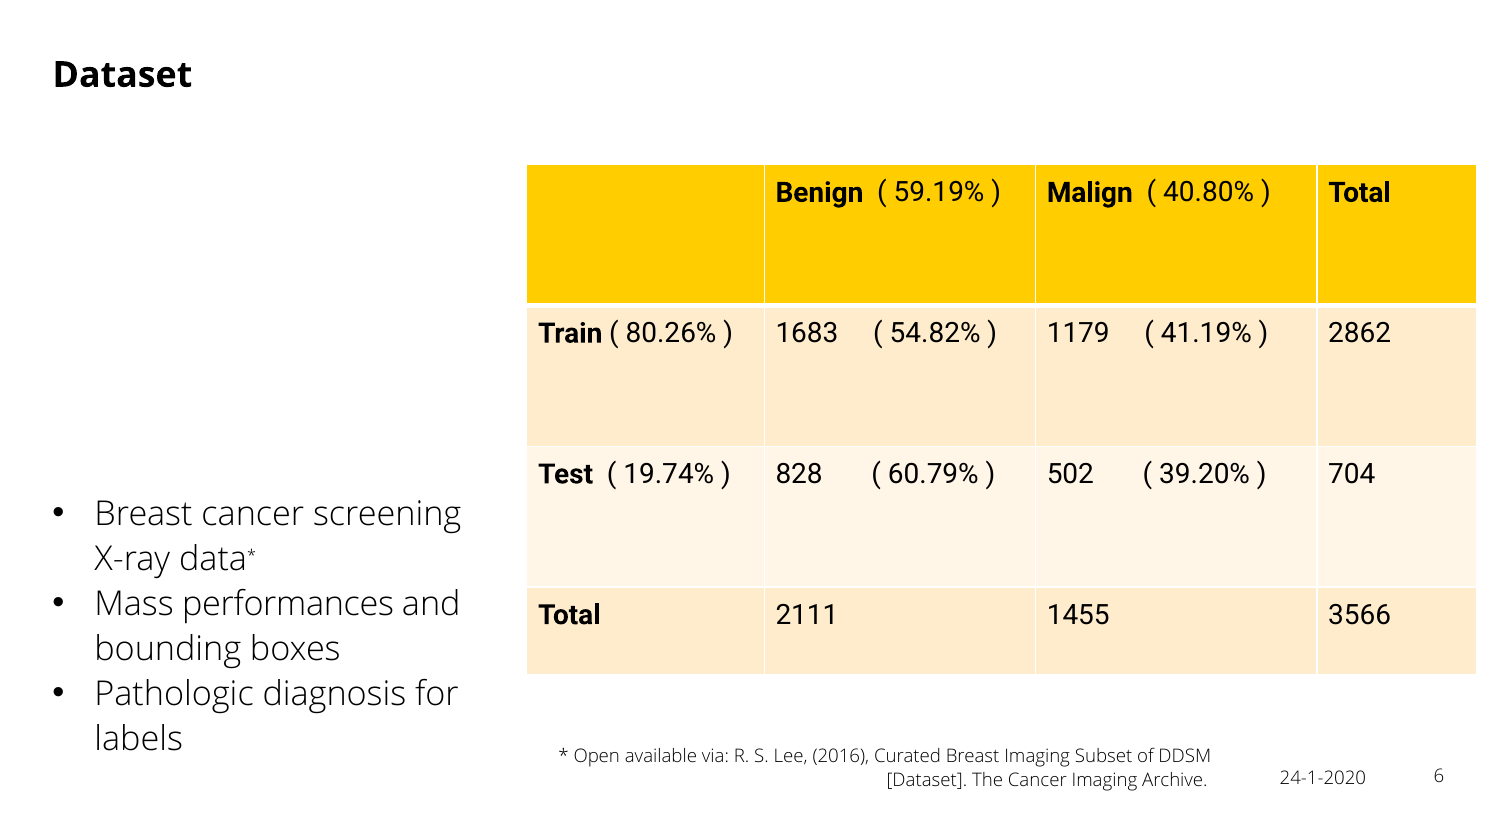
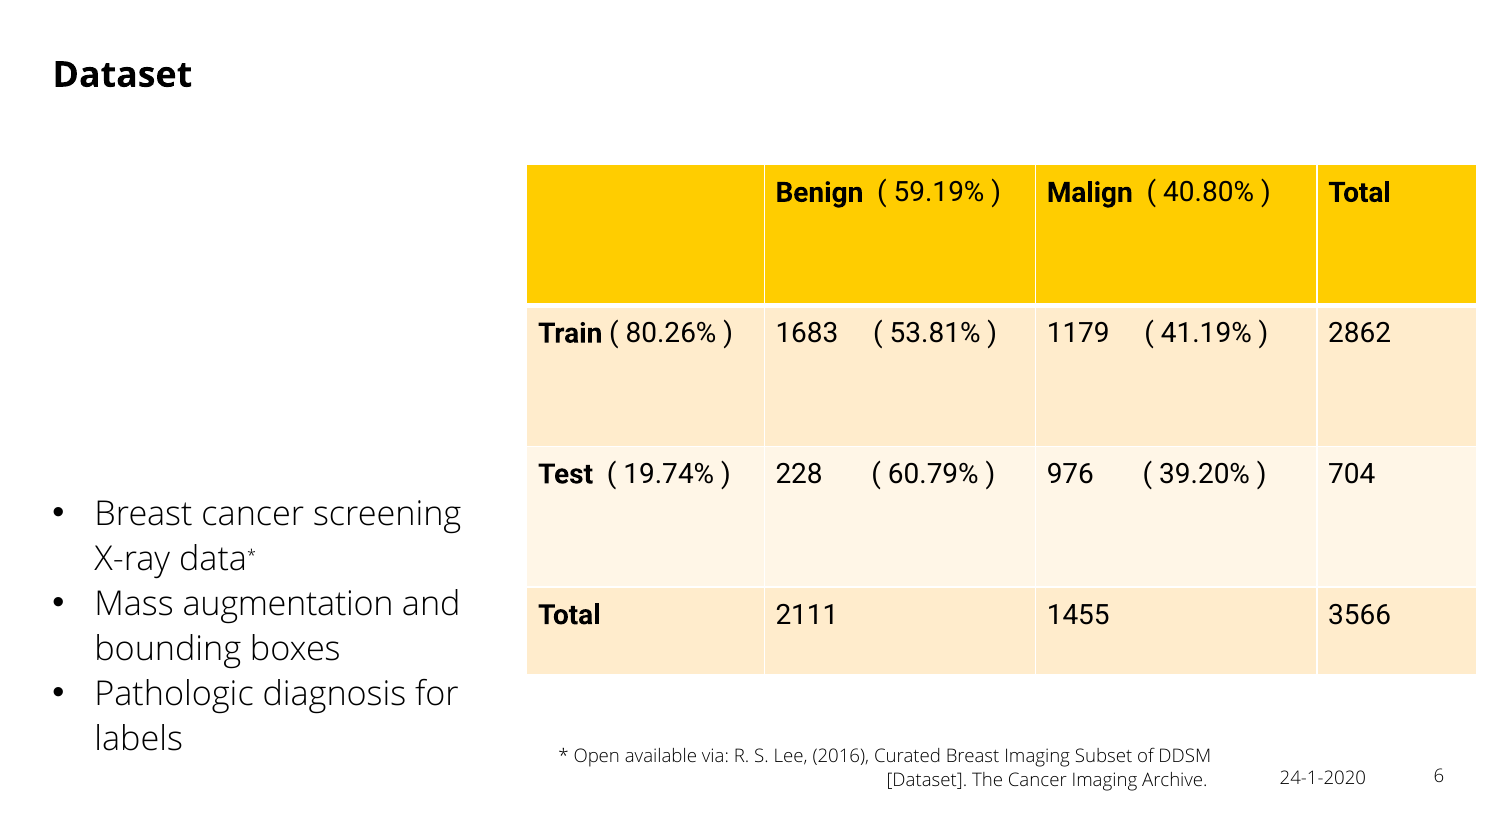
54.82%: 54.82% -> 53.81% (935, 334)
828: 828 -> 228 (799, 475)
502: 502 -> 976 (1070, 475)
performances: performances -> augmentation (288, 605)
